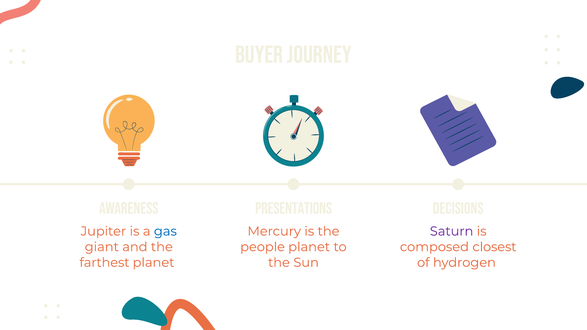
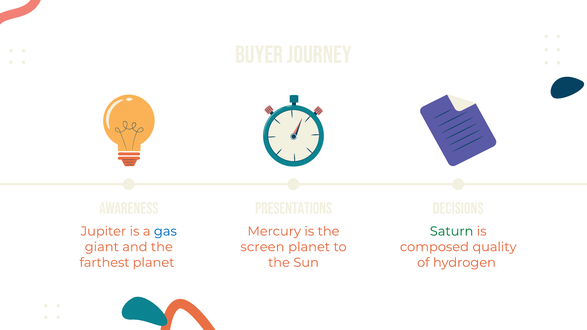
Saturn colour: purple -> green (452, 231)
people: people -> screen (262, 247)
closest: closest -> quality (494, 247)
